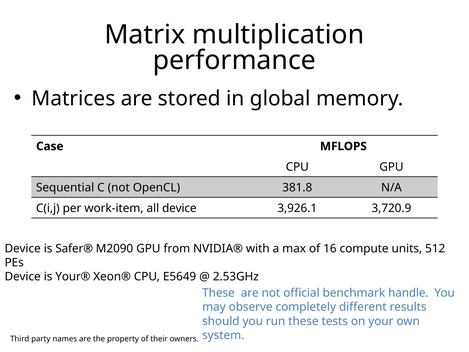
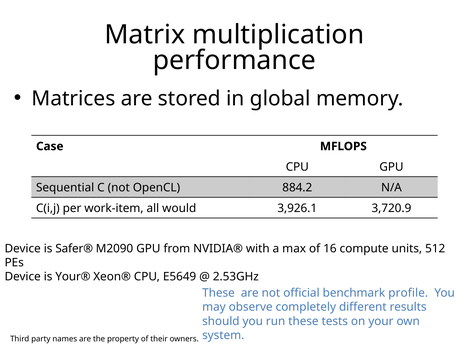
381.8: 381.8 -> 884.2 (297, 188)
all device: device -> would (179, 208)
handle: handle -> profile (408, 293)
